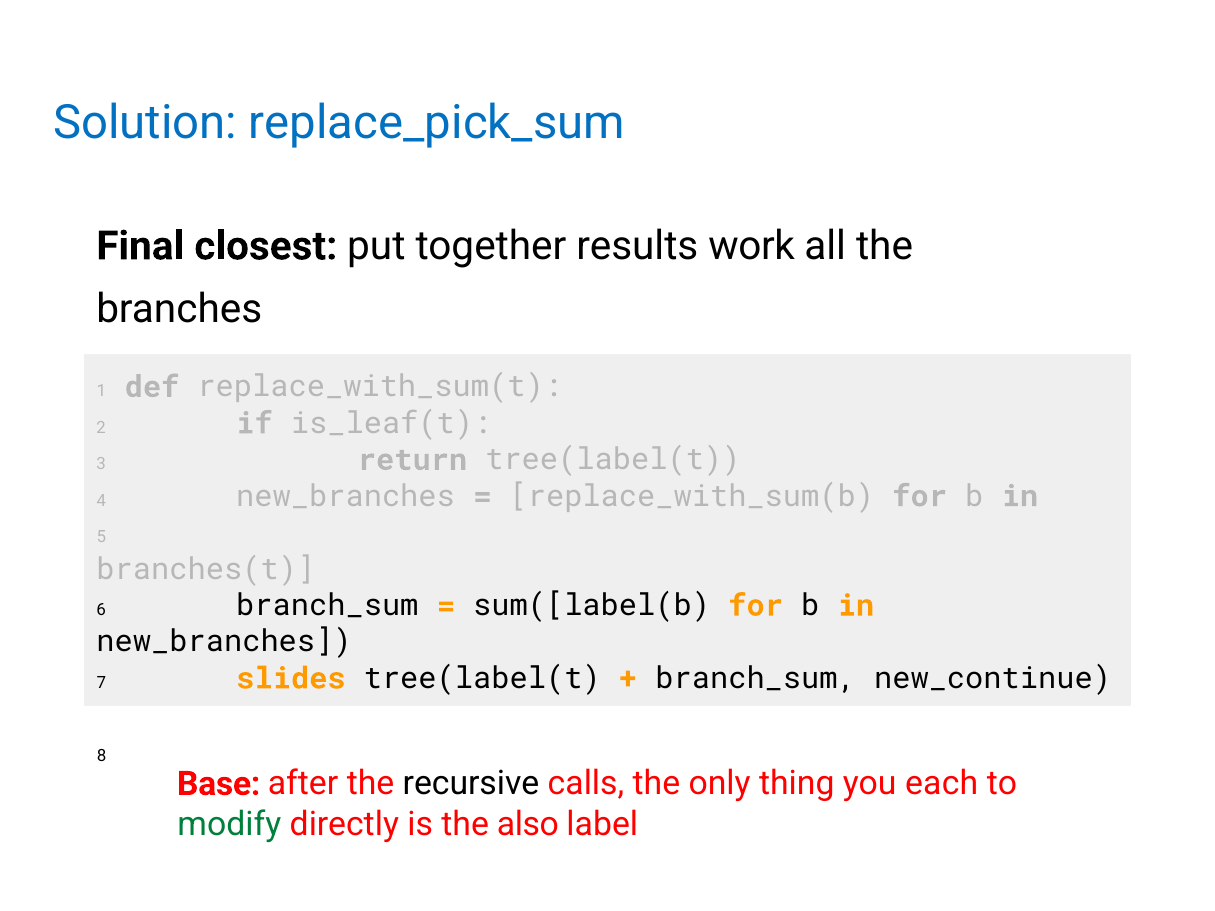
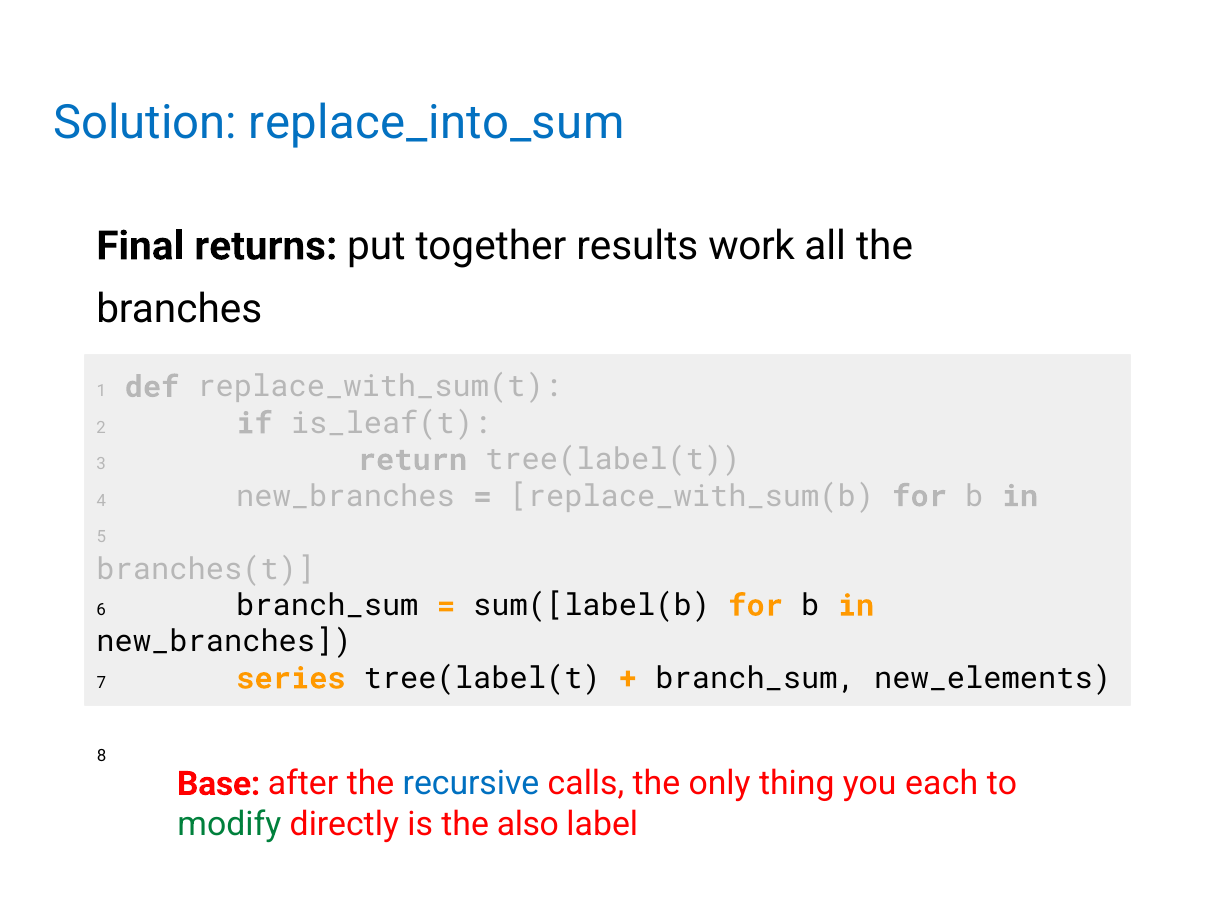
replace_pick_sum: replace_pick_sum -> replace_into_sum (437, 123)
closest: closest -> returns (266, 246)
slides: slides -> series (291, 679)
new_continue: new_continue -> new_elements (993, 679)
recursive colour: black -> blue (471, 784)
